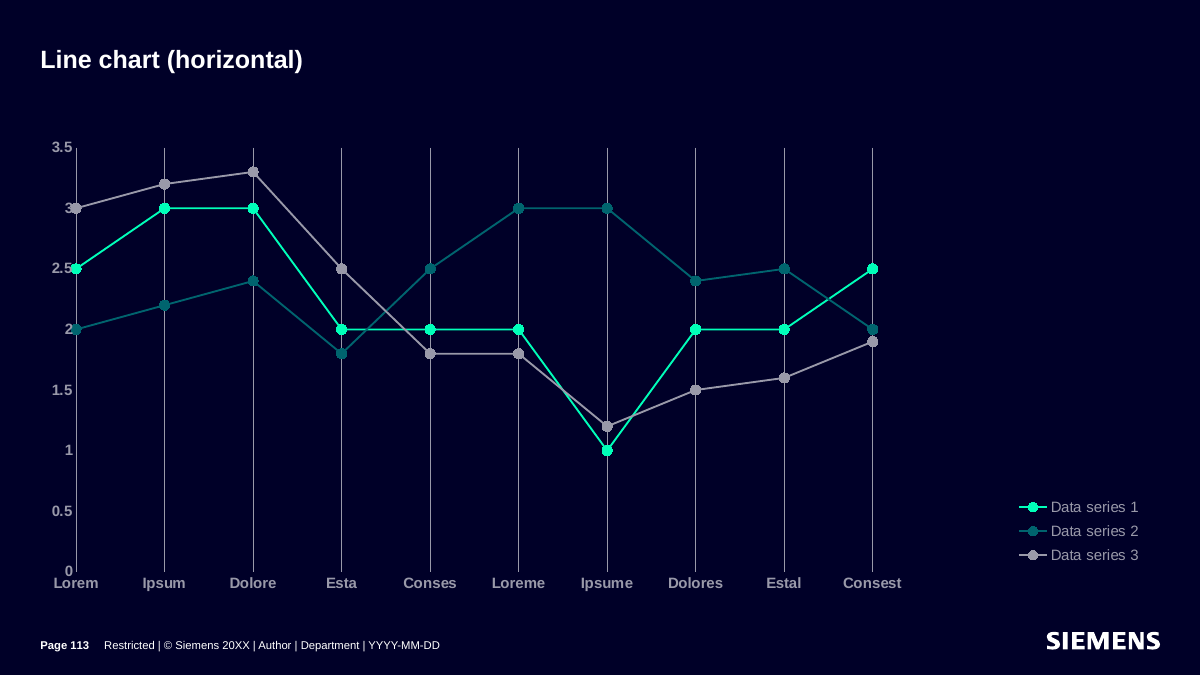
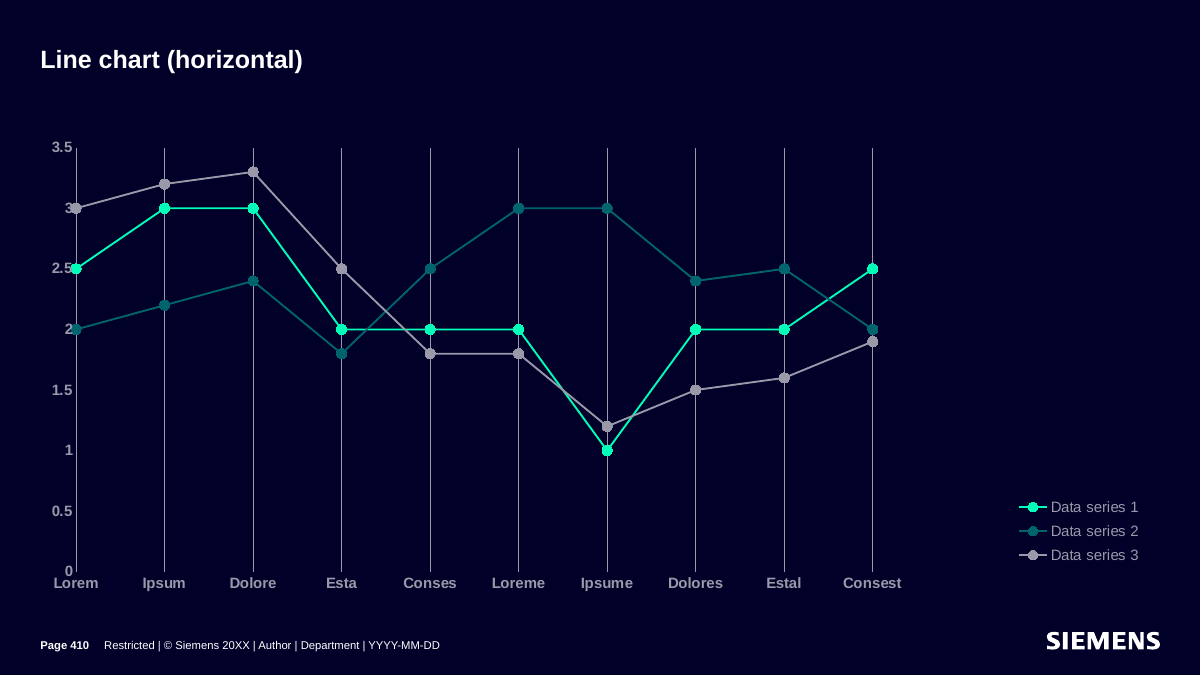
113: 113 -> 410 (80, 646)
